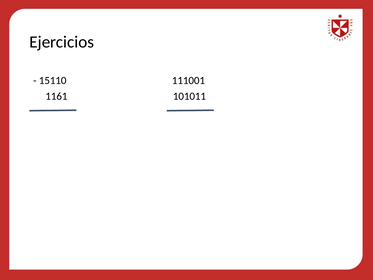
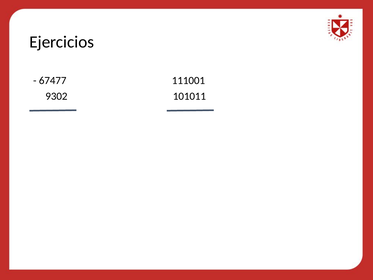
15110: 15110 -> 67477 (53, 80)
1161: 1161 -> 9302 (56, 96)
